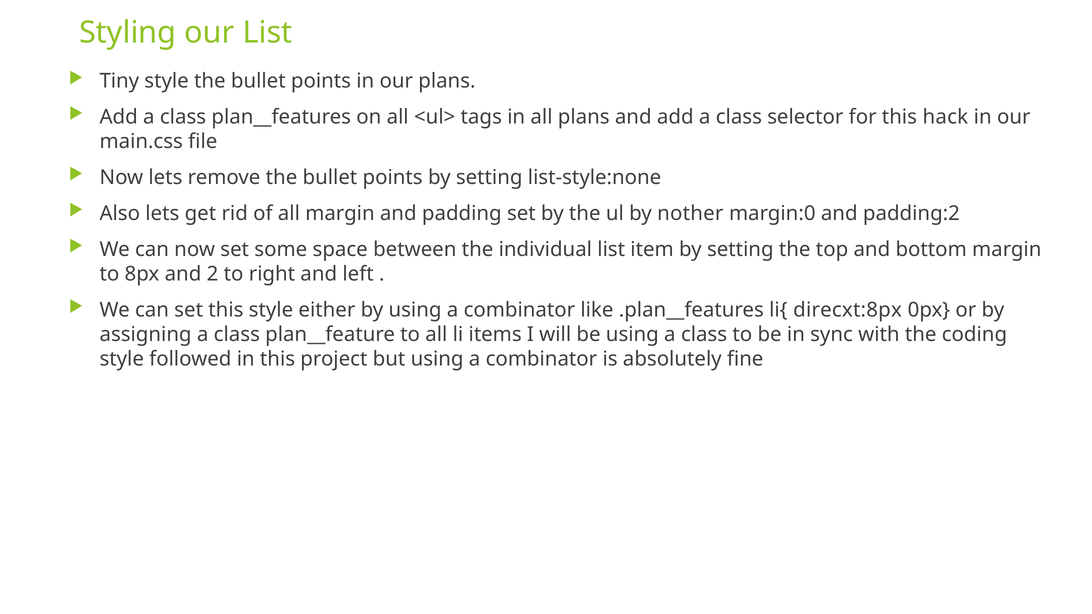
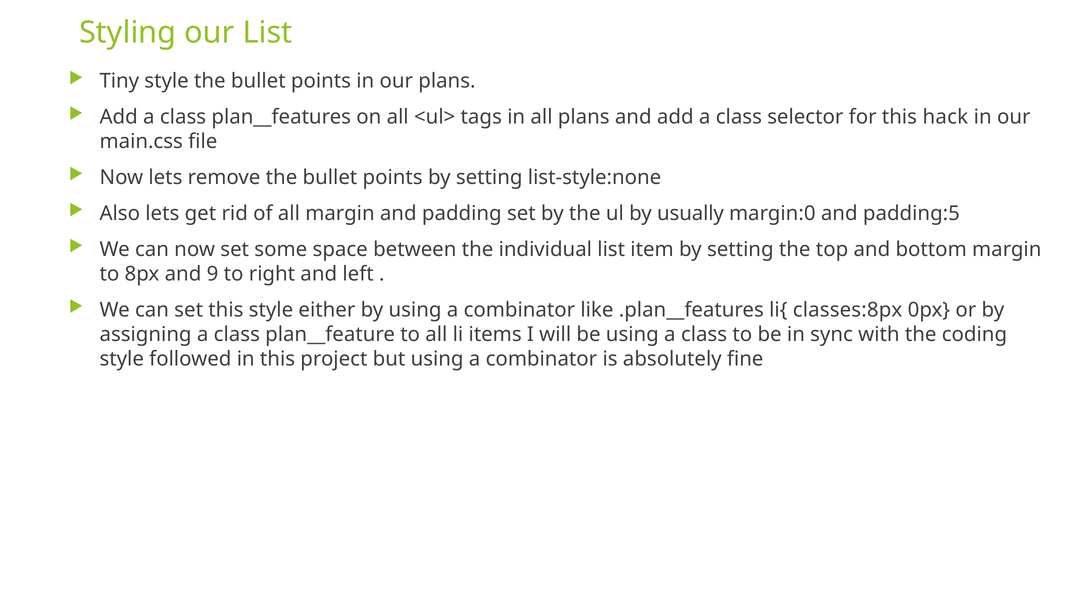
nother: nother -> usually (690, 214)
padding:2: padding:2 -> padding:5 (911, 214)
2: 2 -> 9 (213, 274)
direcxt:8px: direcxt:8px -> classes:8px (848, 310)
